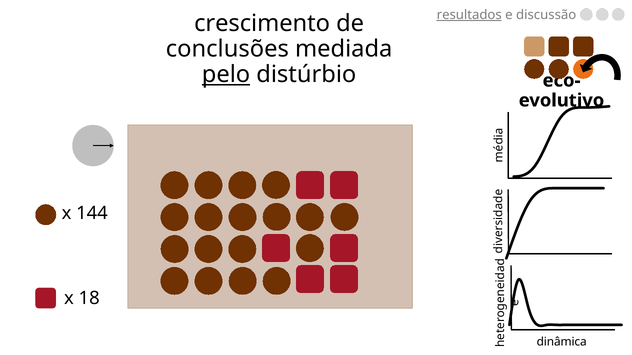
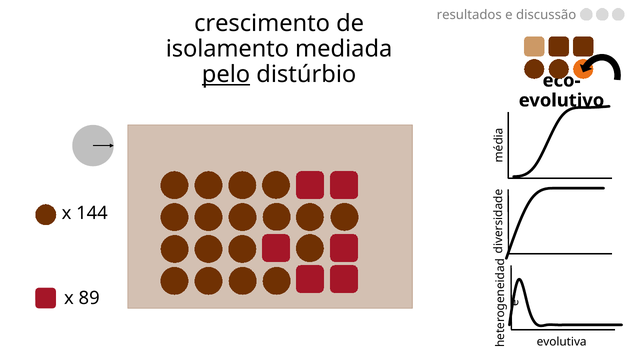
resultados underline: present -> none (469, 15)
conclusões: conclusões -> isolamento (227, 49)
18: 18 -> 89 (89, 298)
dinâmica: dinâmica -> evolutiva (562, 342)
